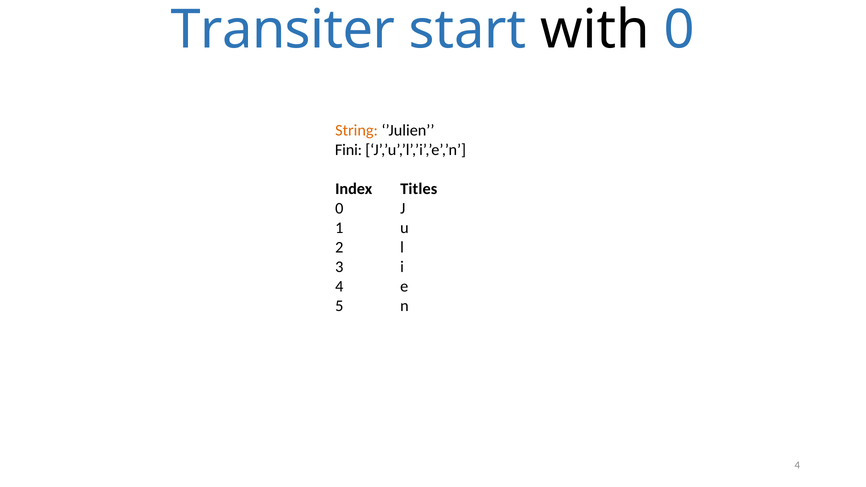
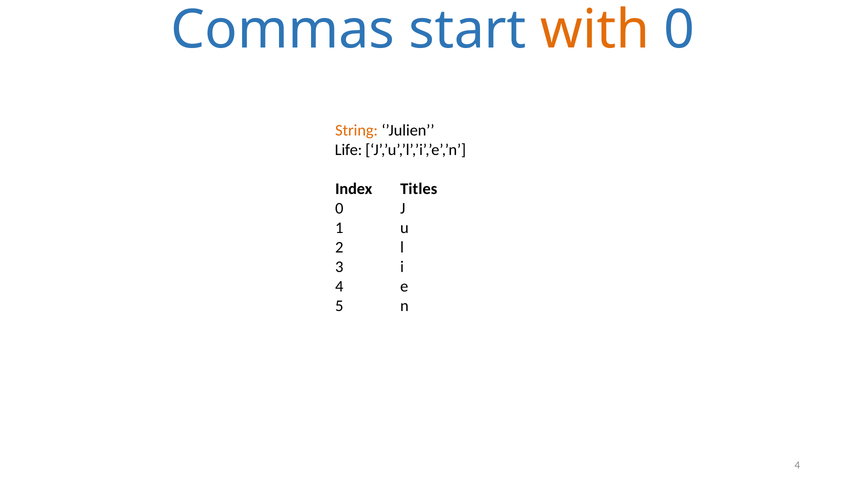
Transiter: Transiter -> Commas (283, 30)
with colour: black -> orange (595, 30)
Fini: Fini -> Life (348, 150)
